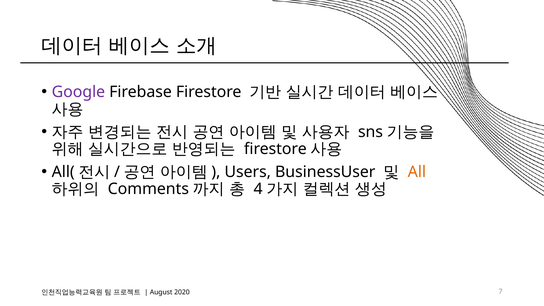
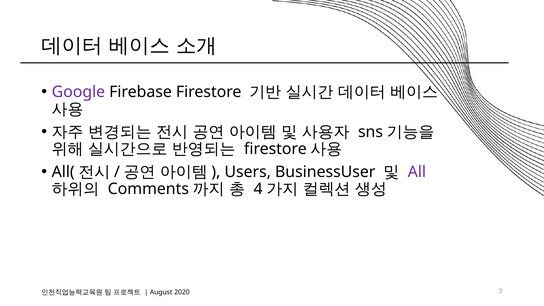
All colour: orange -> purple (417, 172)
